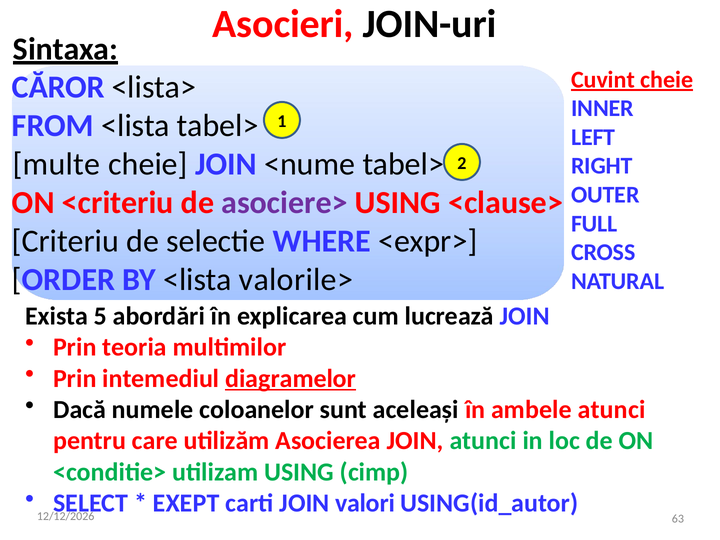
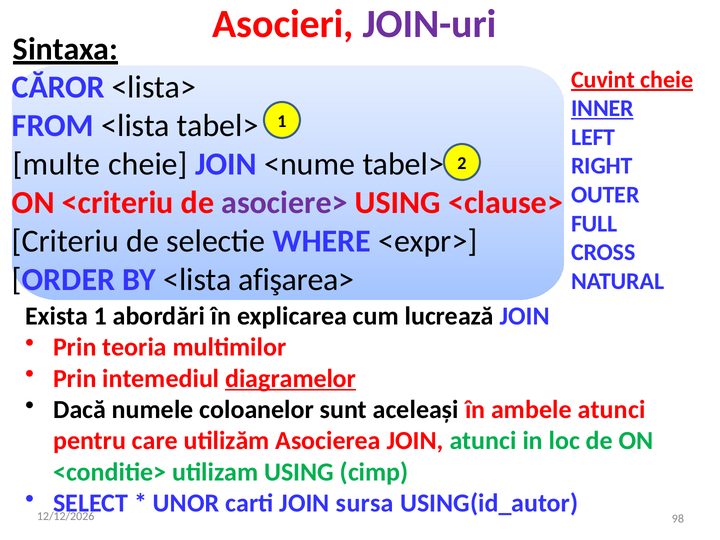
JOIN-uri colour: black -> purple (430, 24)
INNER underline: none -> present (602, 108)
valorile>: valorile> -> afişarea> (296, 279)
Exista 5: 5 -> 1 (100, 316)
EXEPT: EXEPT -> UNOR (186, 503)
valori: valori -> sursa (365, 503)
63: 63 -> 98 (678, 519)
